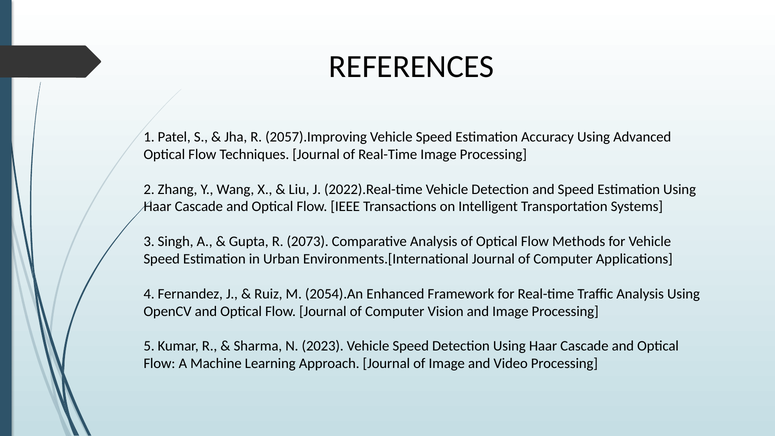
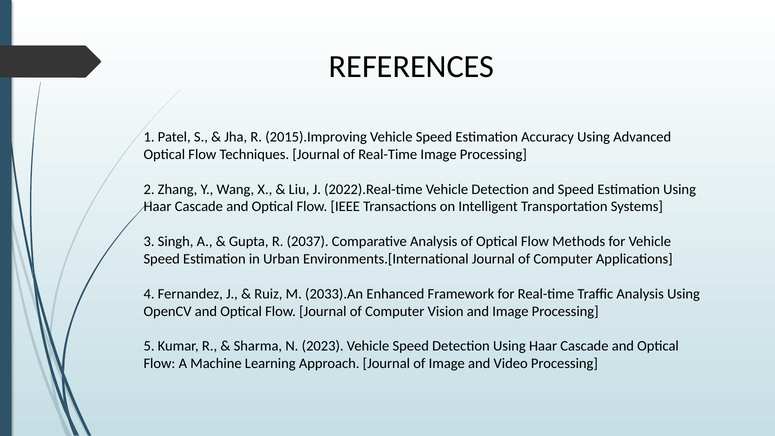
2057).Improving: 2057).Improving -> 2015).Improving (316, 137)
2073: 2073 -> 2037 (308, 242)
2054).An: 2054).An -> 2033).An (334, 294)
